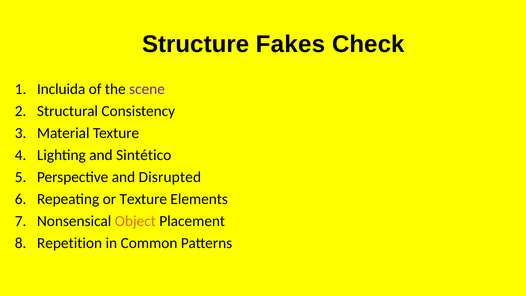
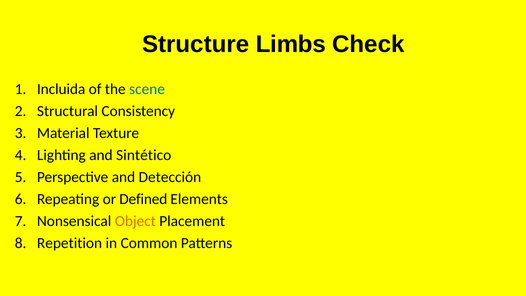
Fakes: Fakes -> Limbs (291, 44)
scene colour: purple -> blue (147, 89)
Disrupted: Disrupted -> Detección (170, 177)
or Texture: Texture -> Defined (143, 199)
